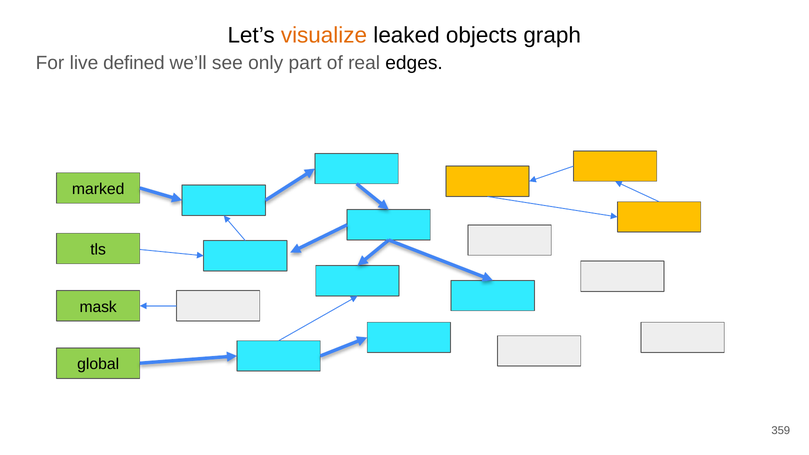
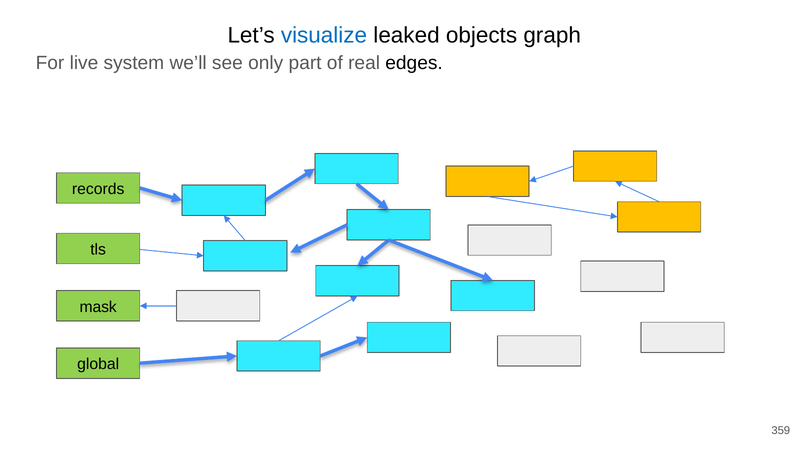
visualize colour: orange -> blue (324, 35)
defined: defined -> system (134, 63)
marked: marked -> records (98, 189)
